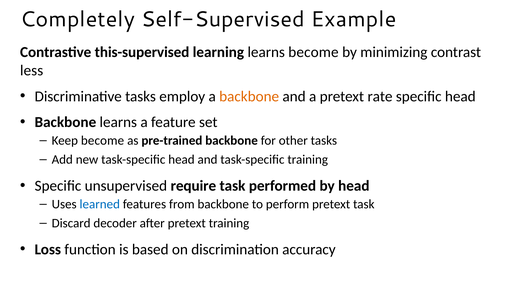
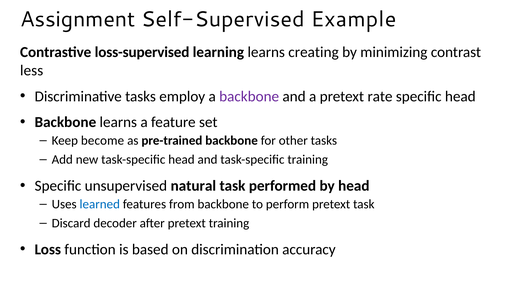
Completely: Completely -> Assignment (78, 19)
this-supervised: this-supervised -> loss-supervised (142, 52)
learns become: become -> creating (314, 52)
backbone colour: orange -> purple (249, 96)
require: require -> natural (193, 186)
